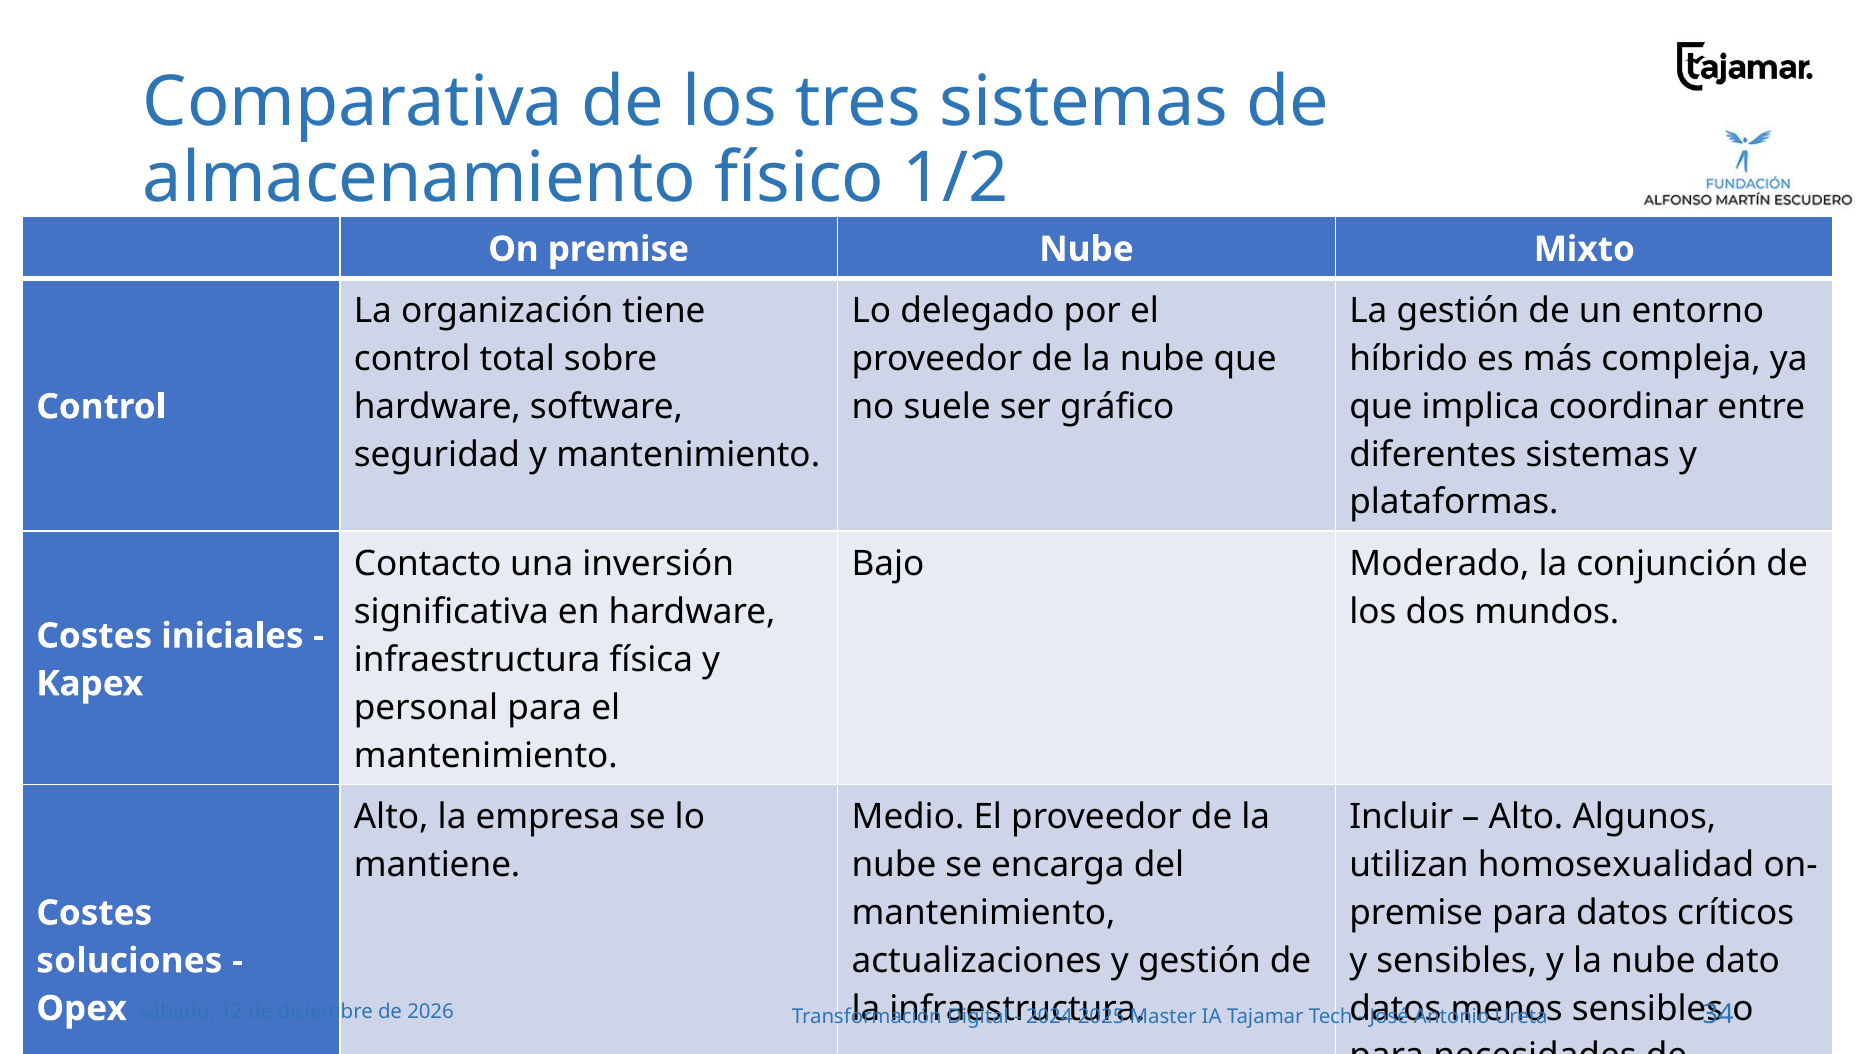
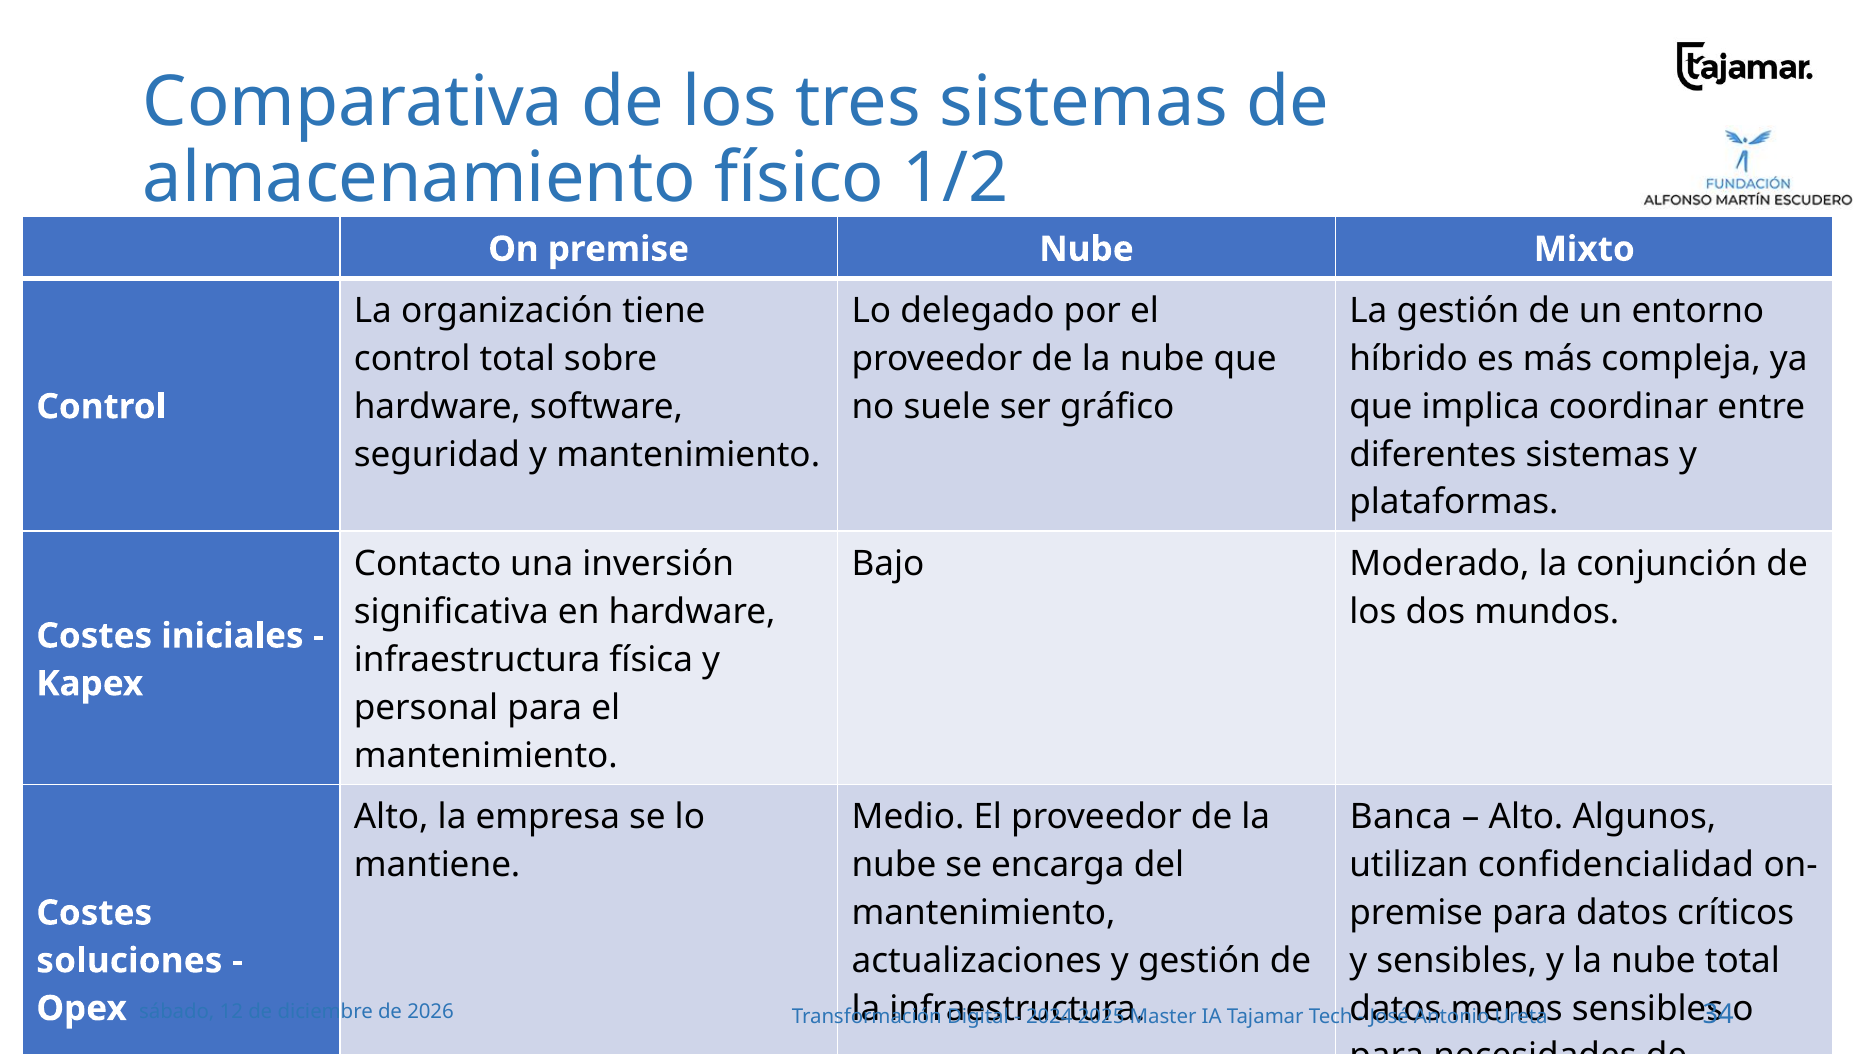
Incluir: Incluir -> Banca (1401, 817)
homosexualidad: homosexualidad -> confidencialidad (1616, 865)
nube dato: dato -> total (1742, 960)
